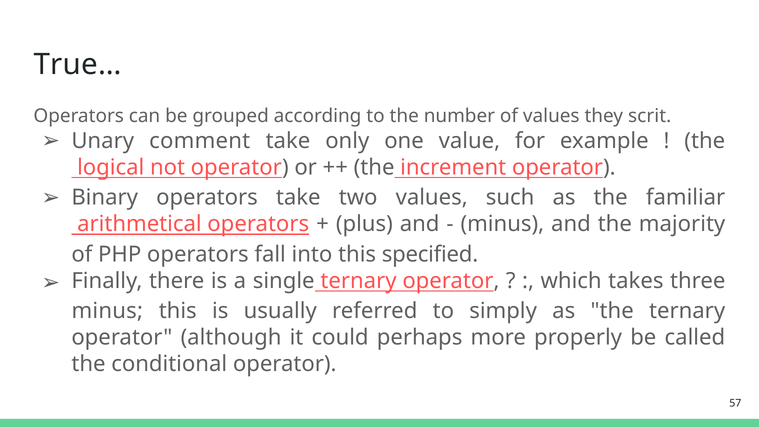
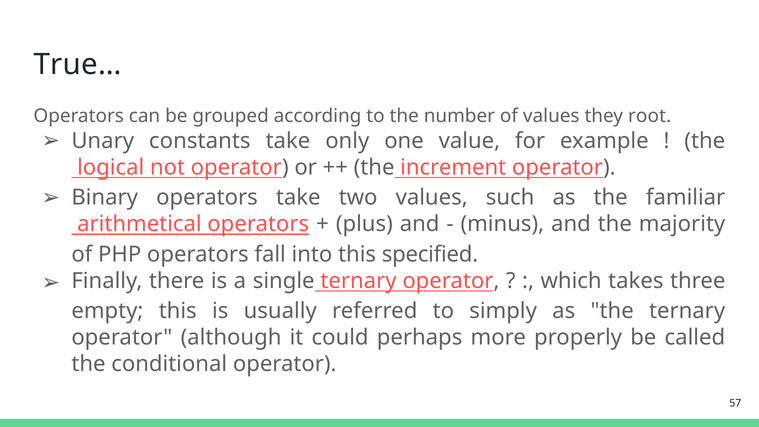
scrit: scrit -> root (650, 116)
comment: comment -> constants (200, 141)
minus: minus -> empty (107, 311)
